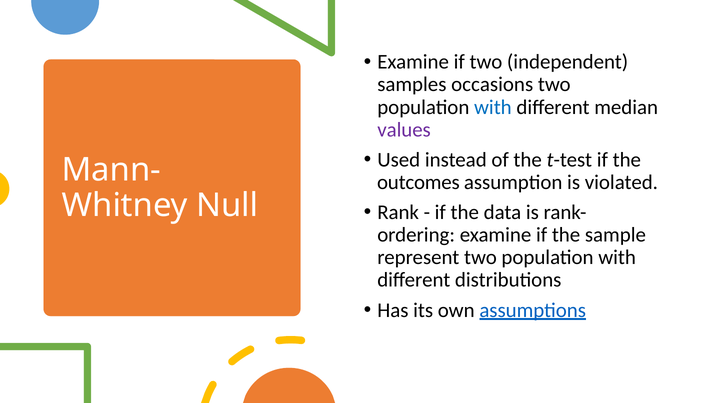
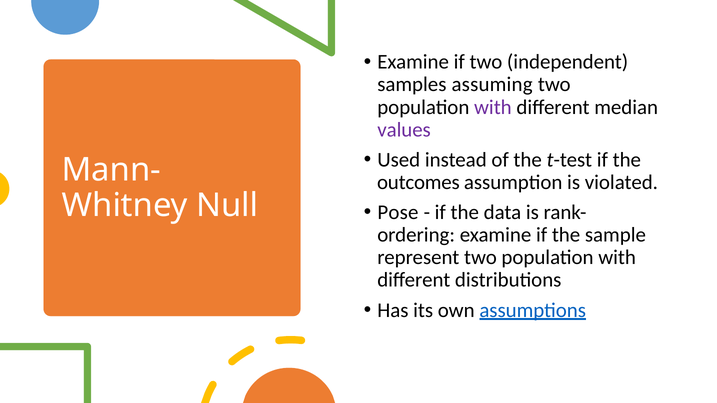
occasions: occasions -> assuming (492, 85)
with colour: blue -> purple (493, 107)
Rank: Rank -> Pose (398, 212)
